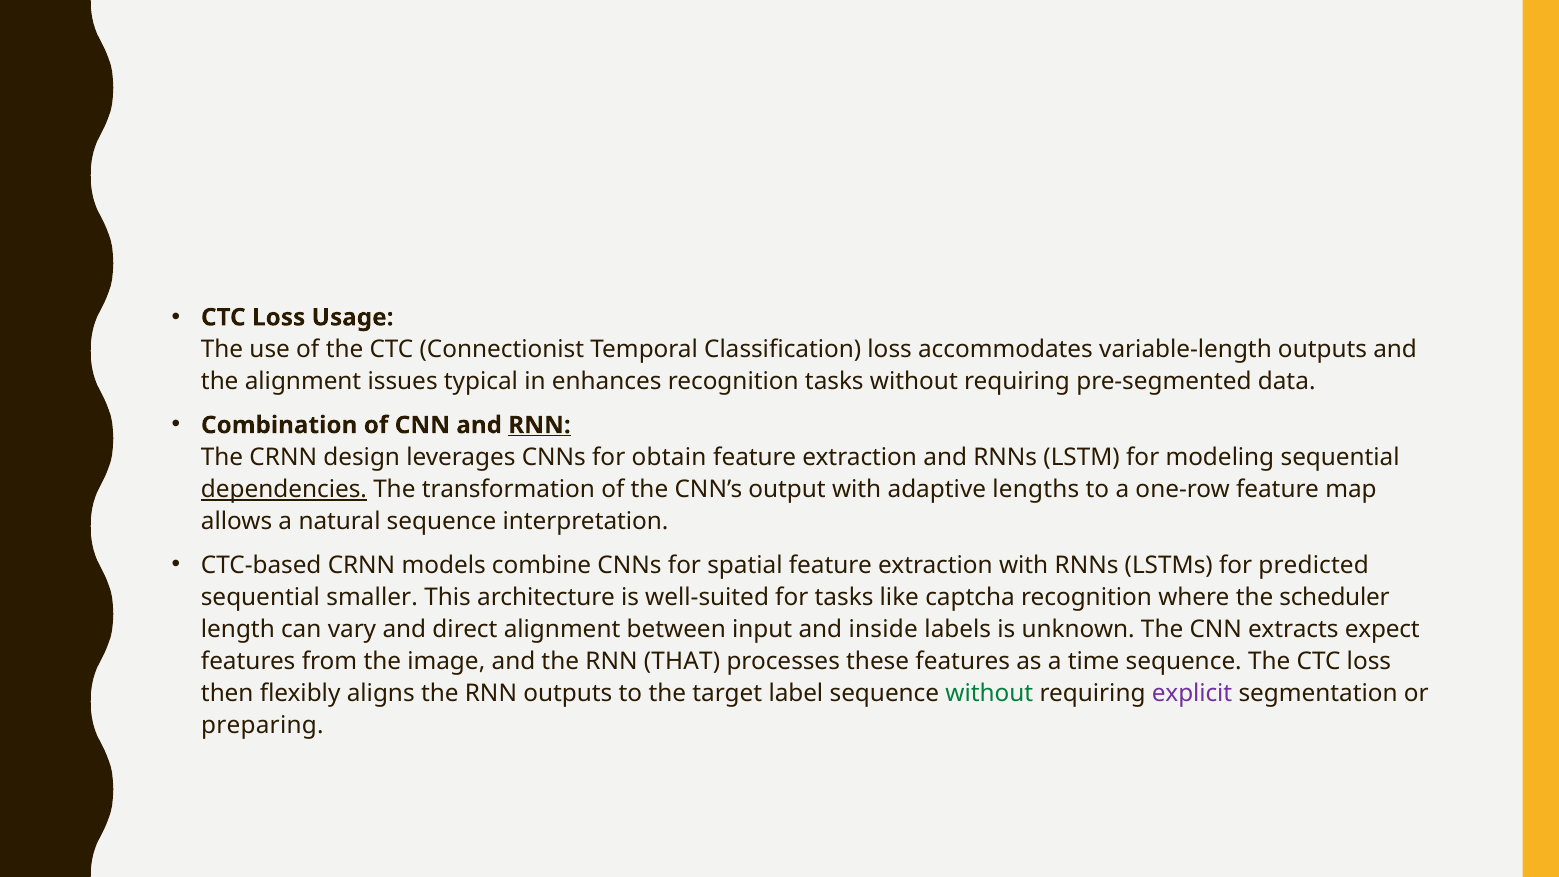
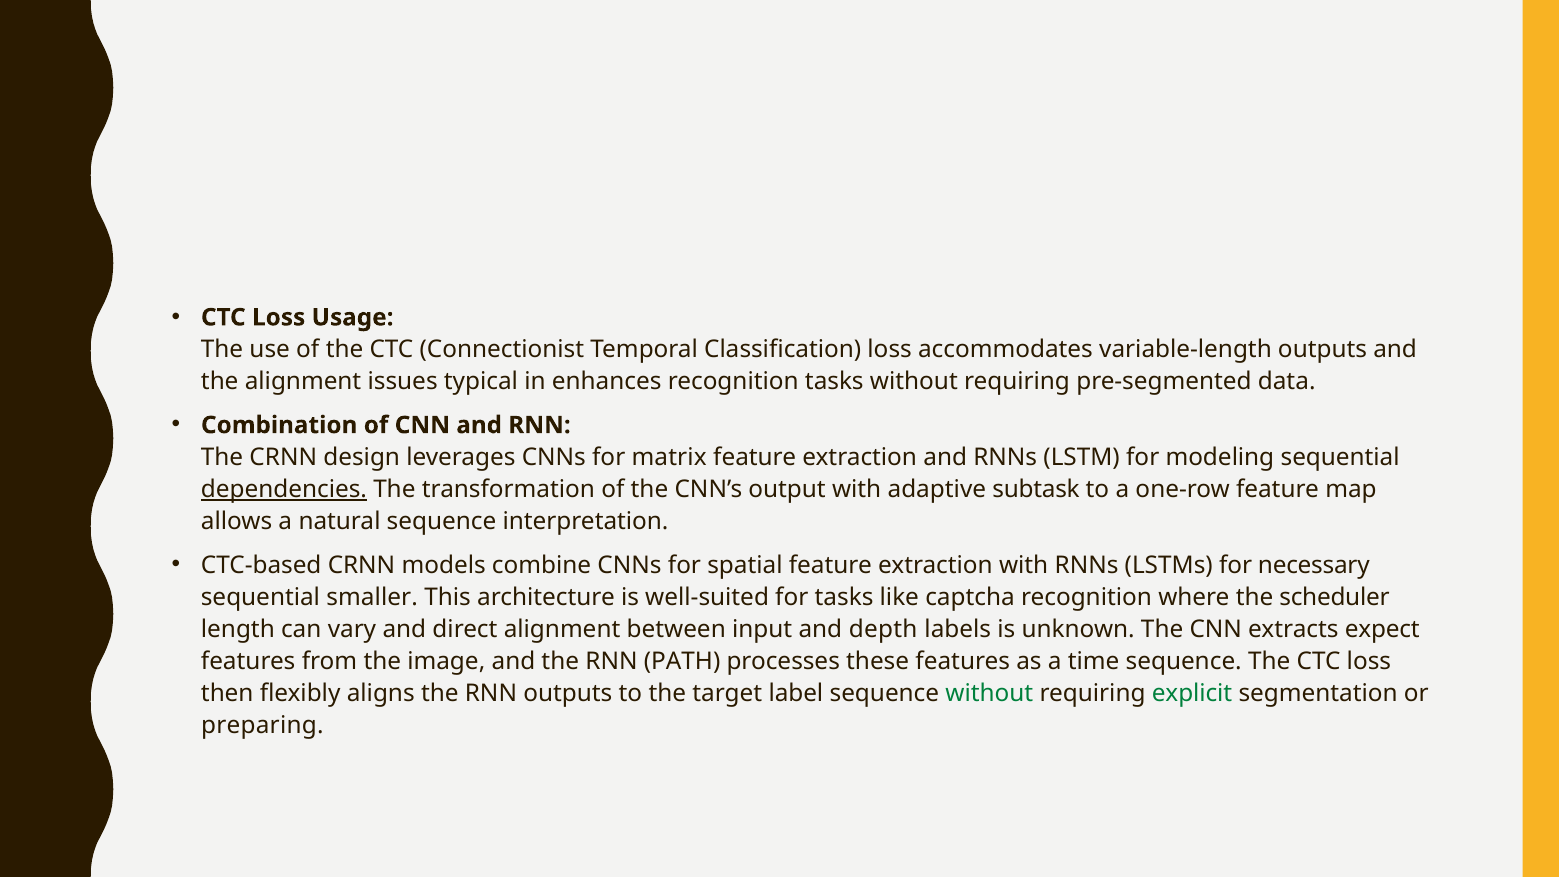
RNN underline: present -> none (539, 425)
obtain: obtain -> matrix (669, 457)
lengths: lengths -> subtask (1036, 489)
predicted: predicted -> necessary (1314, 565)
inside: inside -> depth (883, 629)
THAT: THAT -> PATH (682, 661)
explicit colour: purple -> green (1192, 694)
